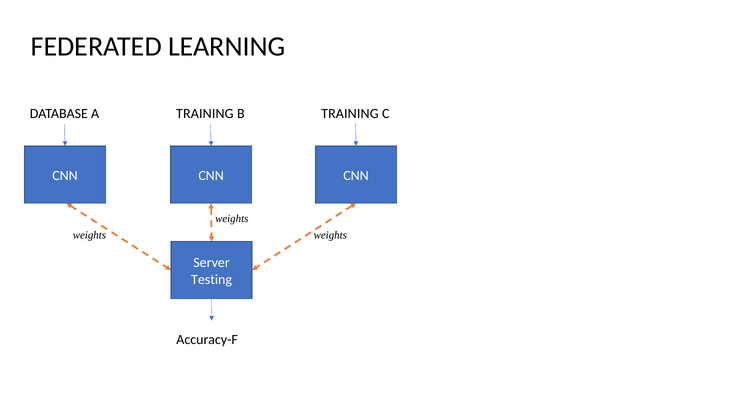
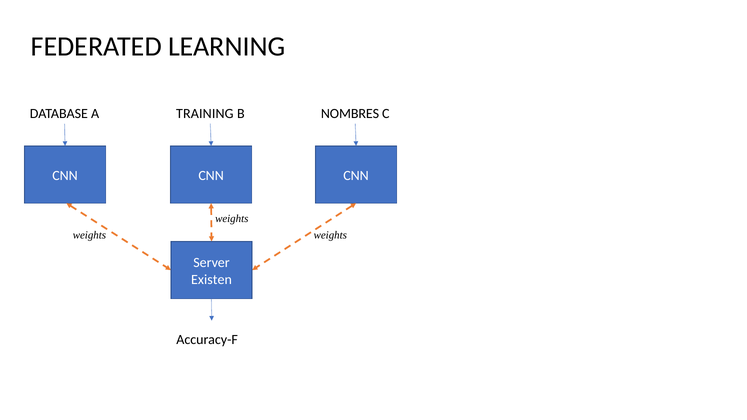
TRAINING: TRAINING -> NOMBRES (350, 114)
Testing: Testing -> Existen (212, 280)
